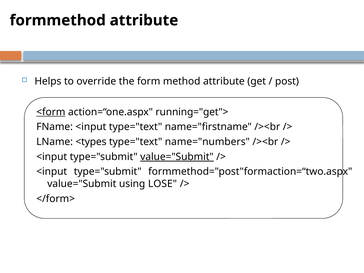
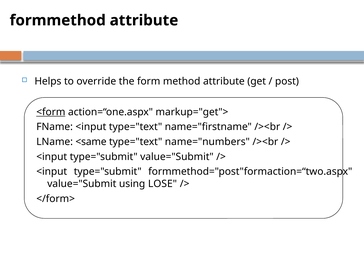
running="get">: running="get"> -> markup="get"> (192, 112)
<types: <types -> <same (91, 142)
value="Submit underline: present -> none (177, 157)
